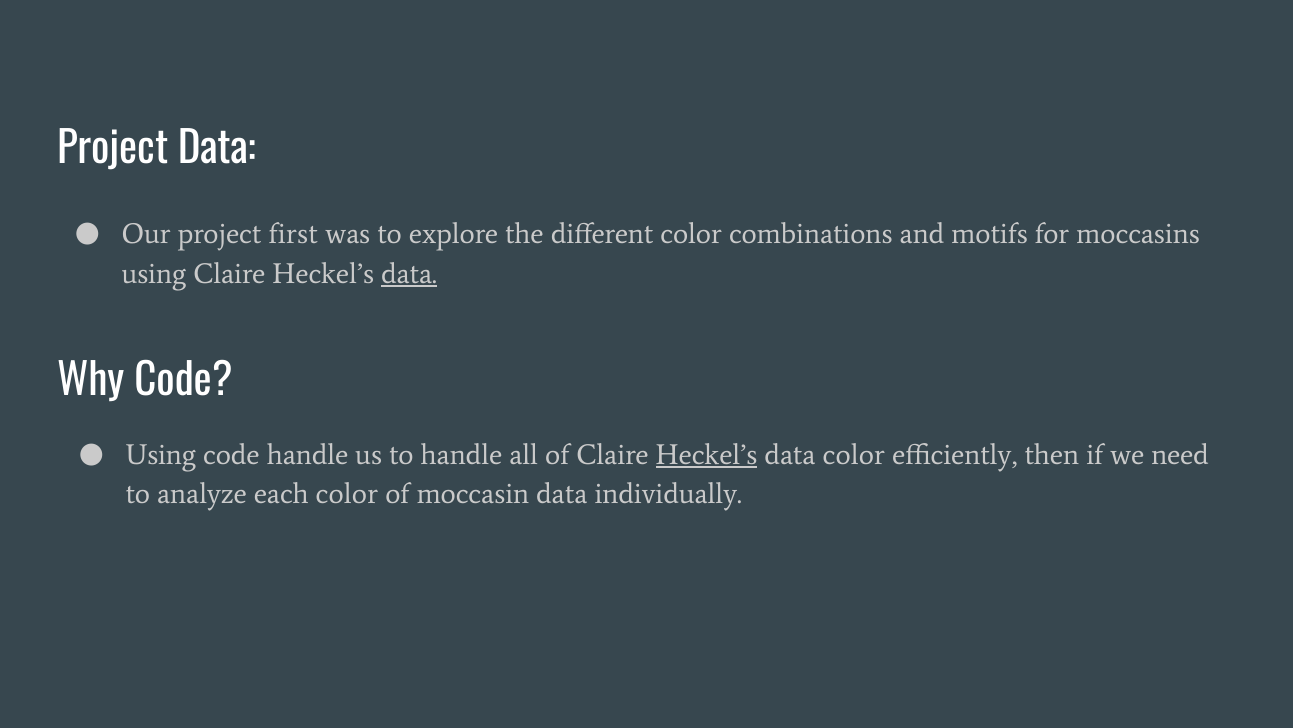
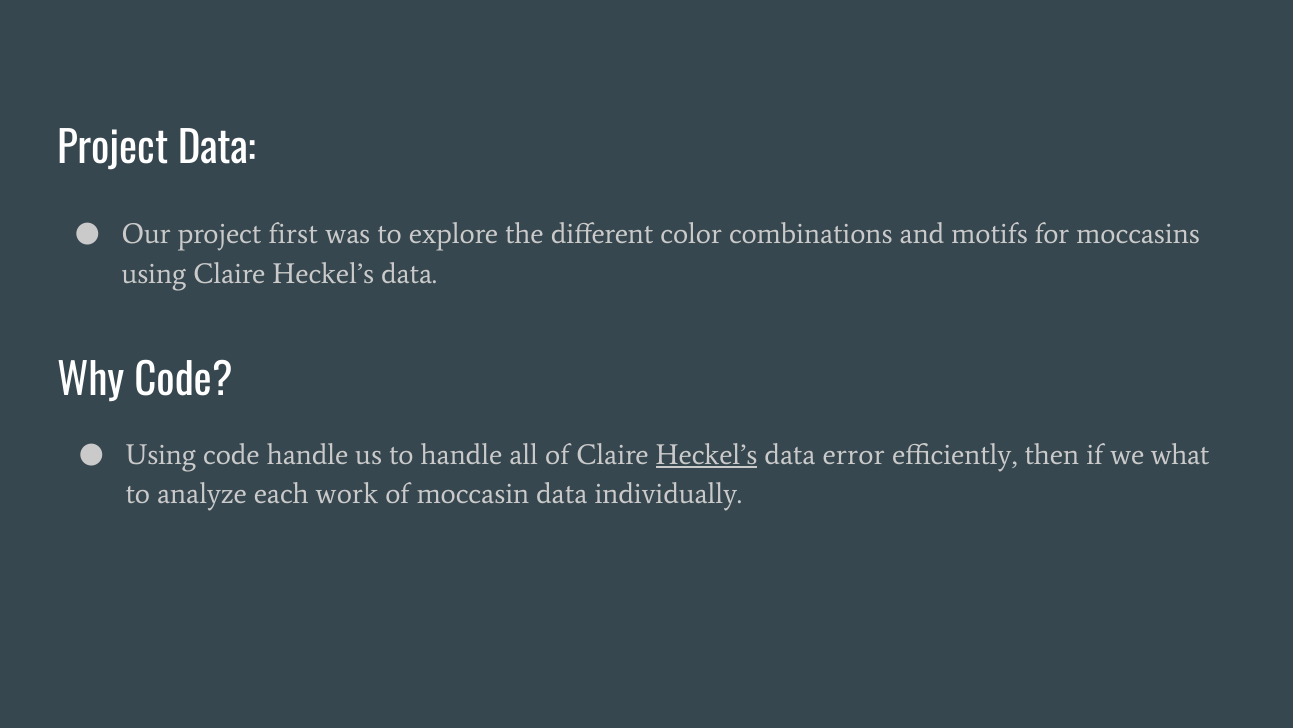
data underline: present -> none (409, 273)
data color: color -> error (854, 454)
need: need -> what (1180, 454)
each color: color -> work (347, 494)
